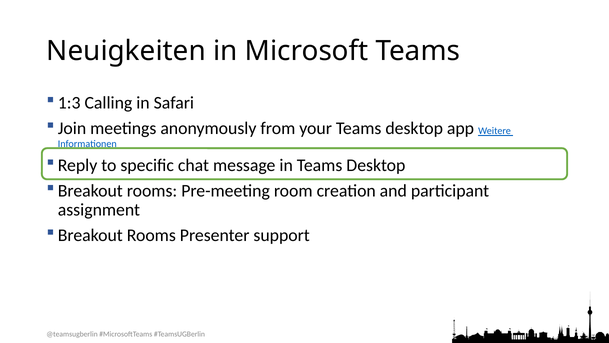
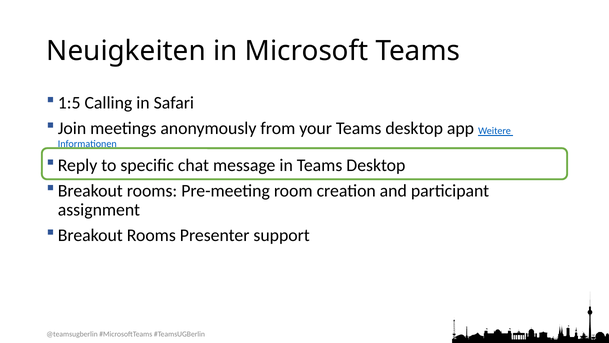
1:3: 1:3 -> 1:5 (69, 103)
